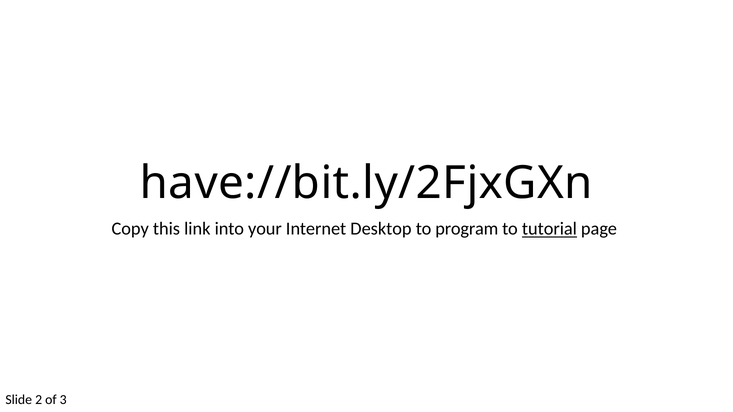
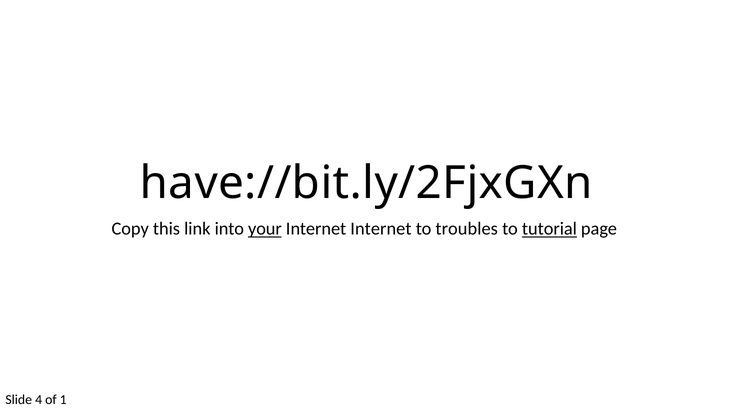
your underline: none -> present (265, 229)
Internet Desktop: Desktop -> Internet (381, 229)
program: program -> troubles (467, 229)
2: 2 -> 4 (39, 400)
3: 3 -> 1 (63, 400)
